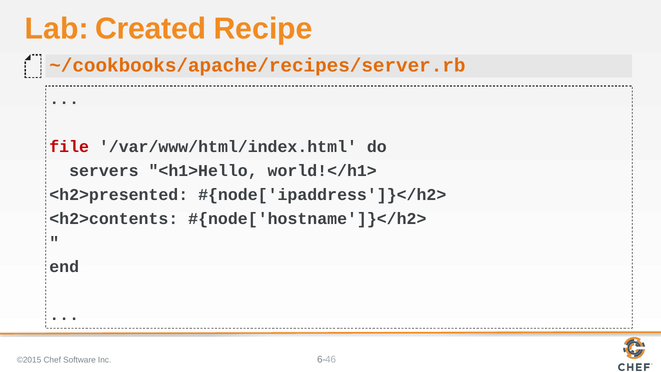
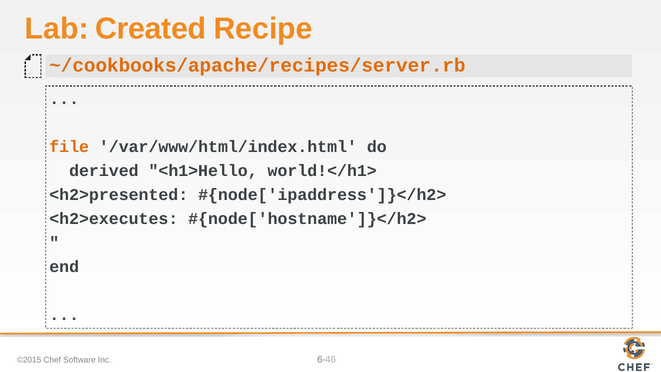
file colour: red -> orange (69, 147)
servers: servers -> derived (104, 171)
<h2>contents: <h2>contents -> <h2>executes (114, 219)
